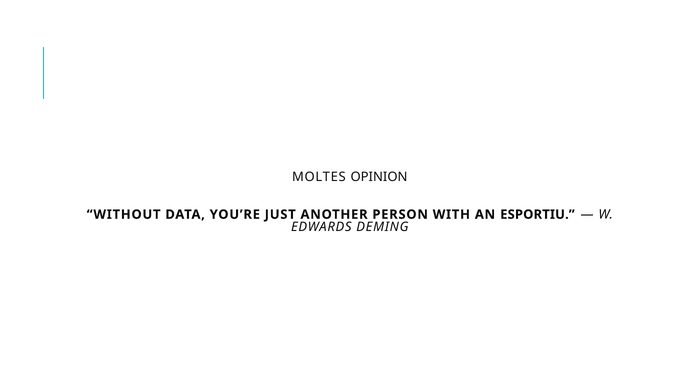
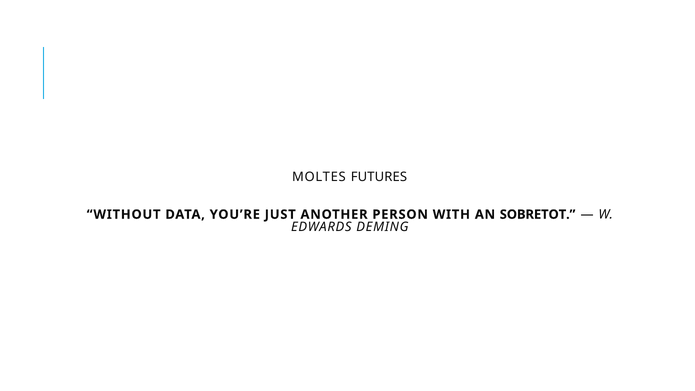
OPINION: OPINION -> FUTURES (379, 177)
ESPORTIU: ESPORTIU -> SOBRETOT (538, 214)
